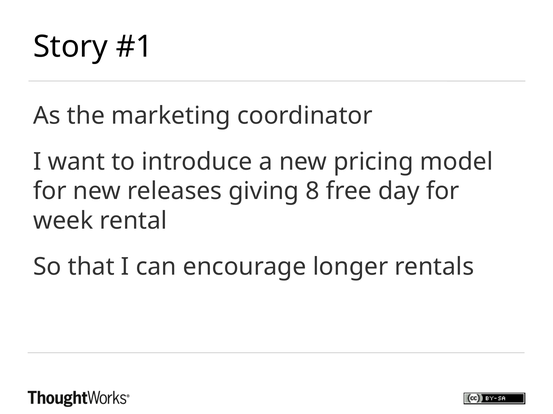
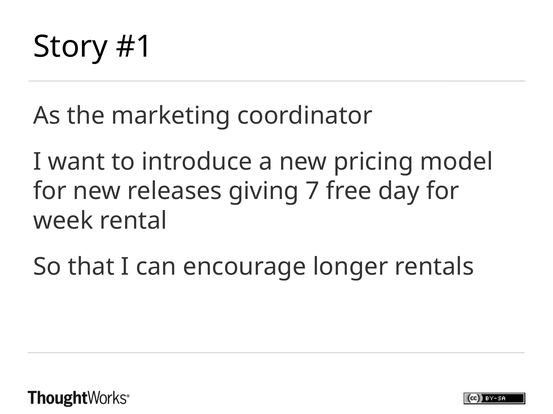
8: 8 -> 7 (312, 192)
